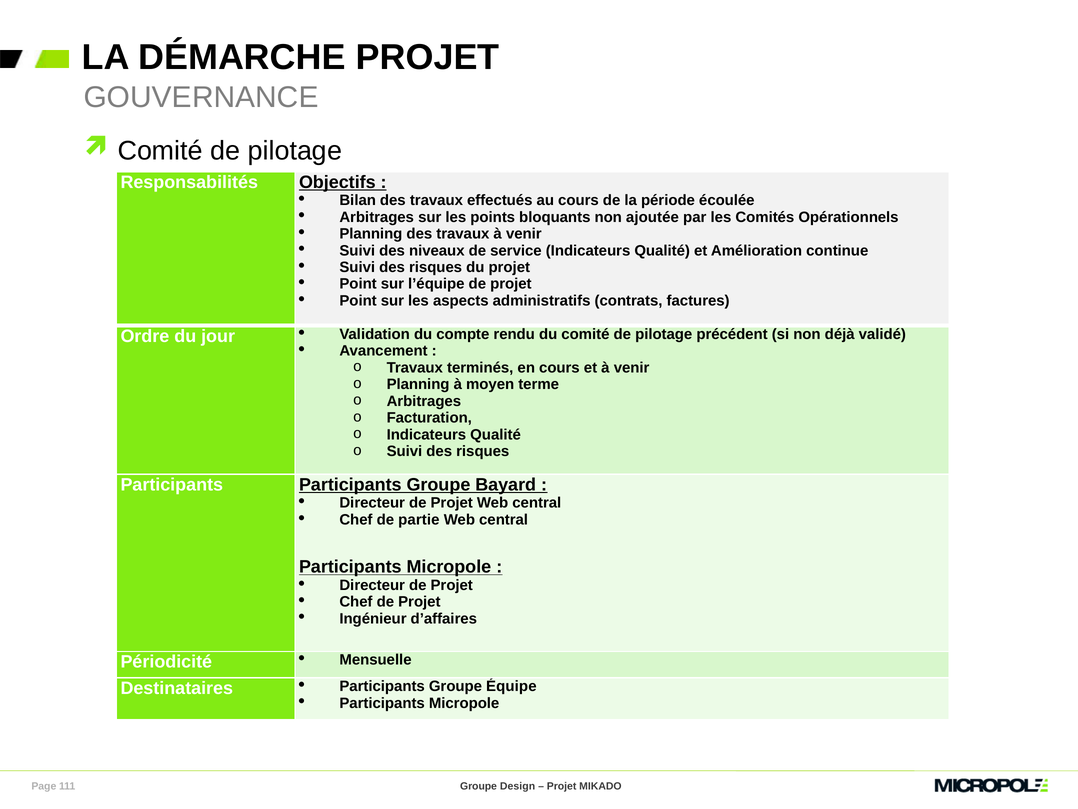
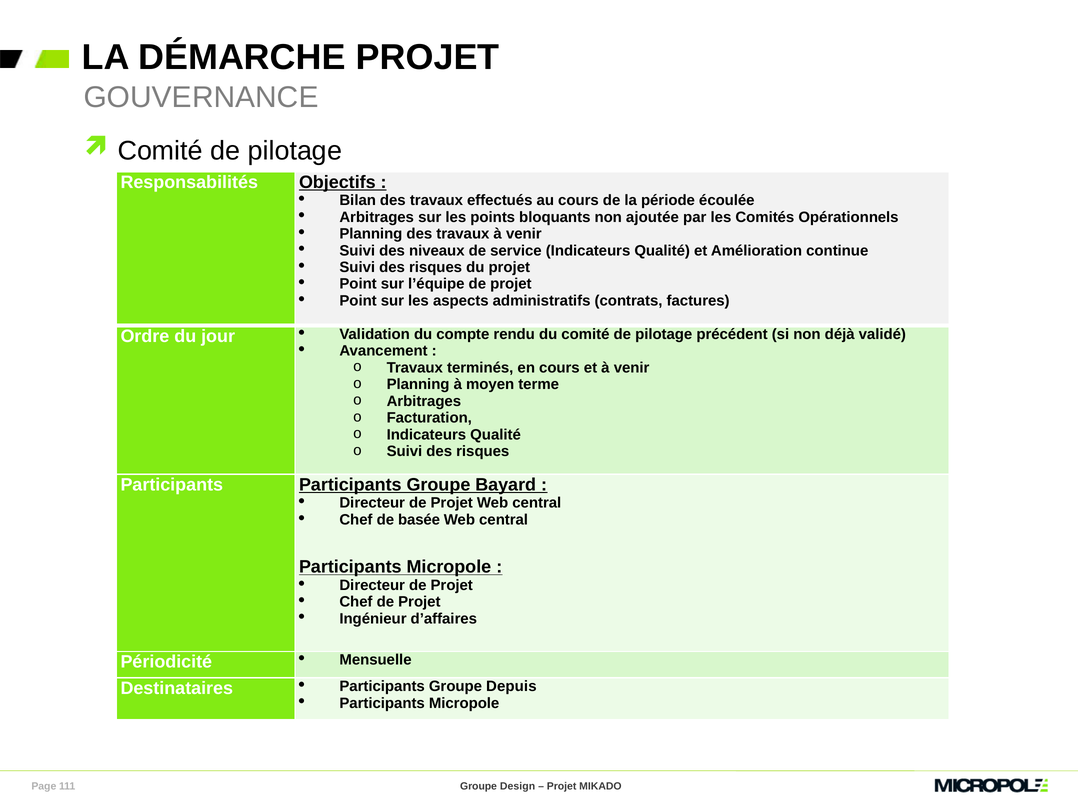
partie: partie -> basée (419, 519)
Équipe: Équipe -> Depuis (511, 686)
